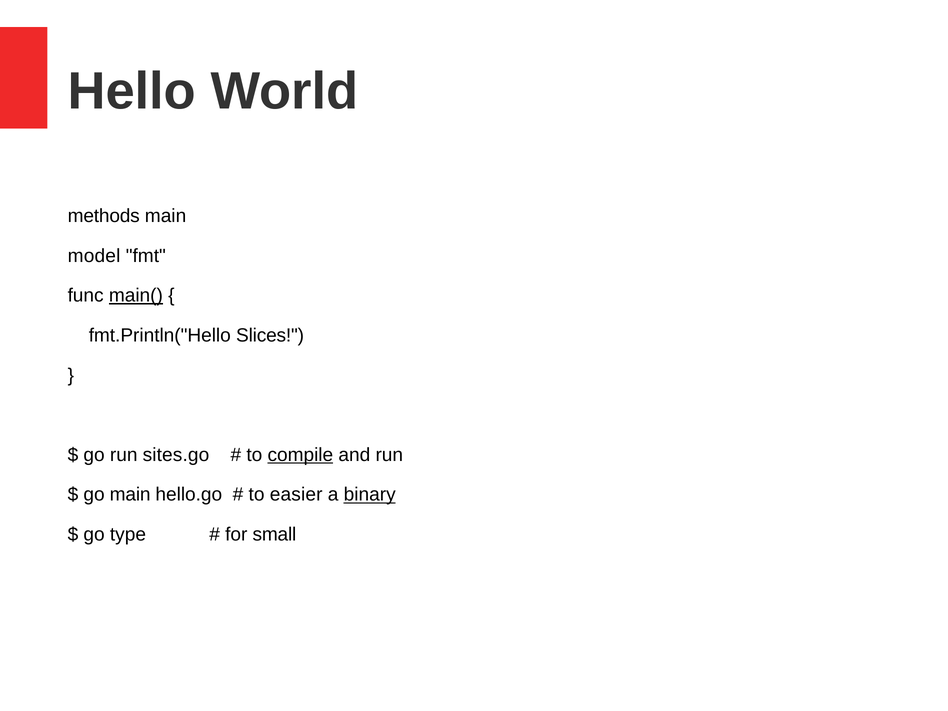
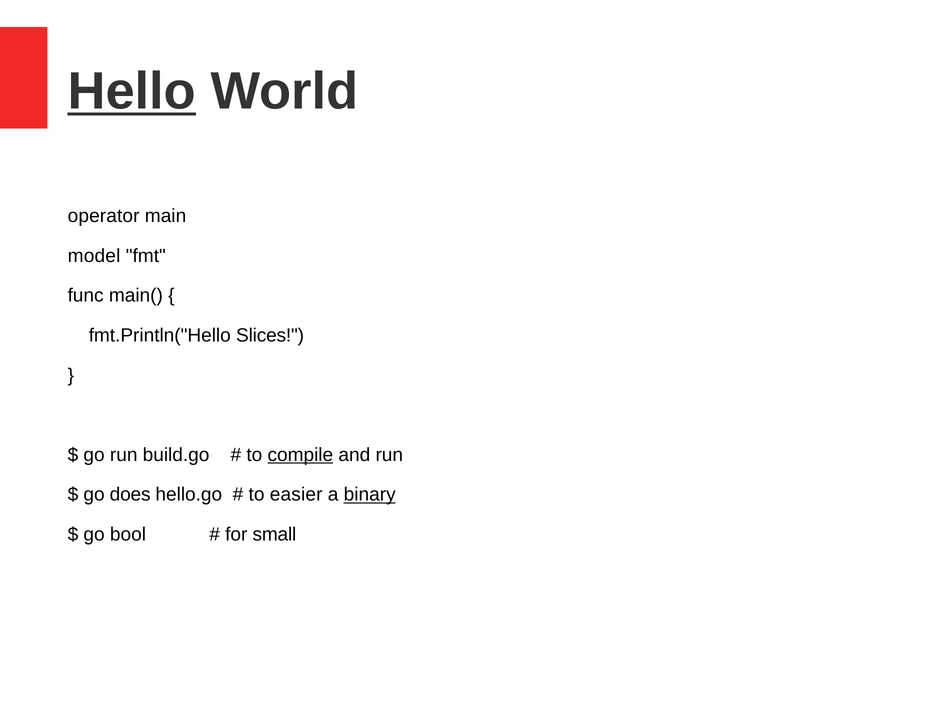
Hello underline: none -> present (132, 91)
methods: methods -> operator (104, 216)
main( underline: present -> none (136, 296)
sites.go: sites.go -> build.go (176, 455)
go main: main -> does (130, 495)
type: type -> bool (128, 534)
